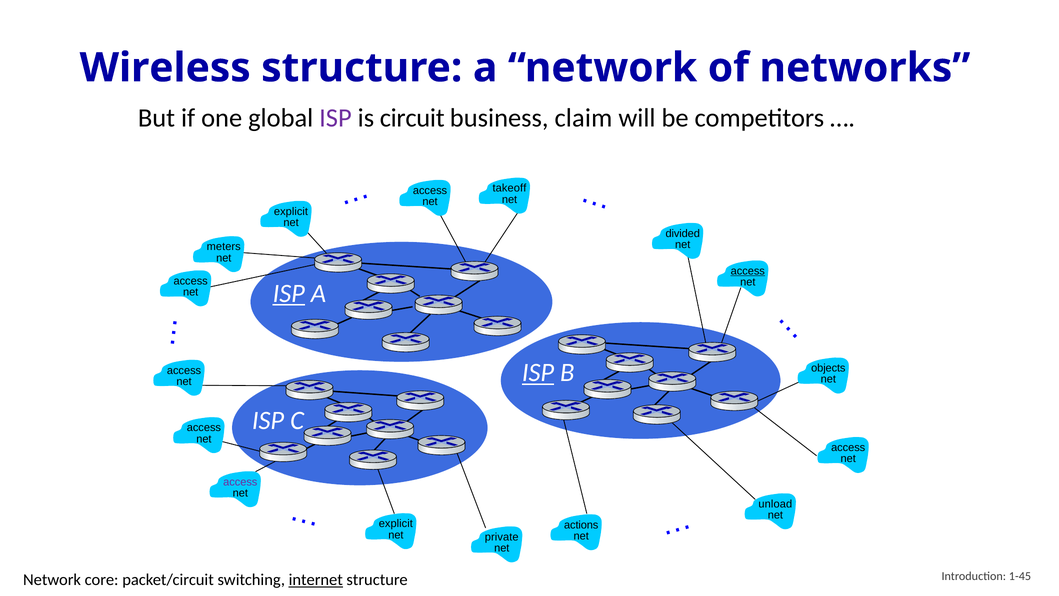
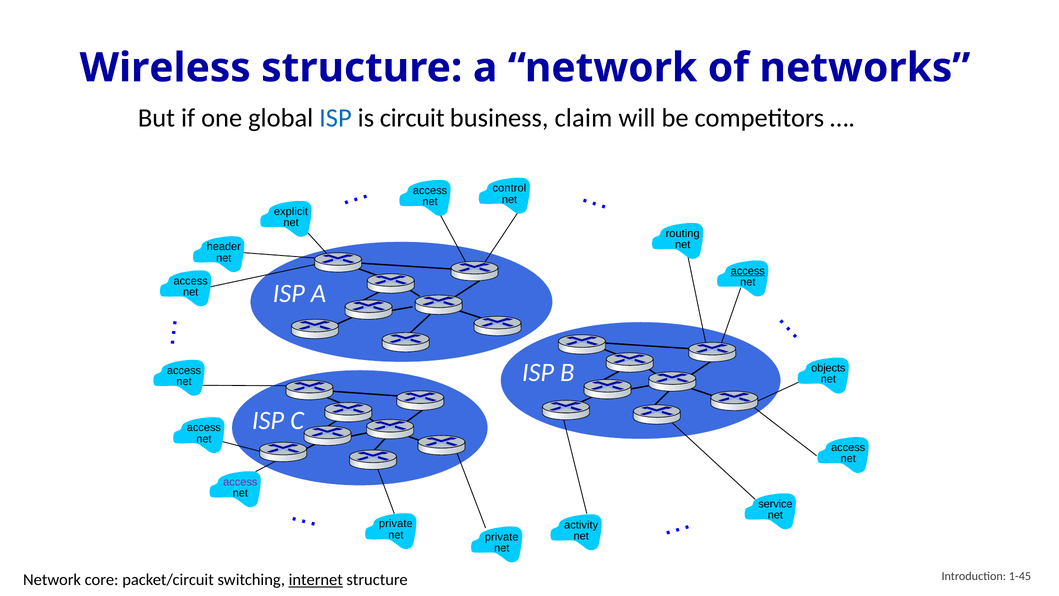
ISP colour: purple -> blue (335, 118)
takeoff: takeoff -> control (509, 188)
divided: divided -> routing (683, 233)
meters: meters -> header (224, 247)
ISP underline: present -> none (289, 293)
ISP underline: present -> none (538, 373)
unload: unload -> service (775, 504)
explicit: explicit -> private (396, 524)
actions: actions -> activity (581, 525)
